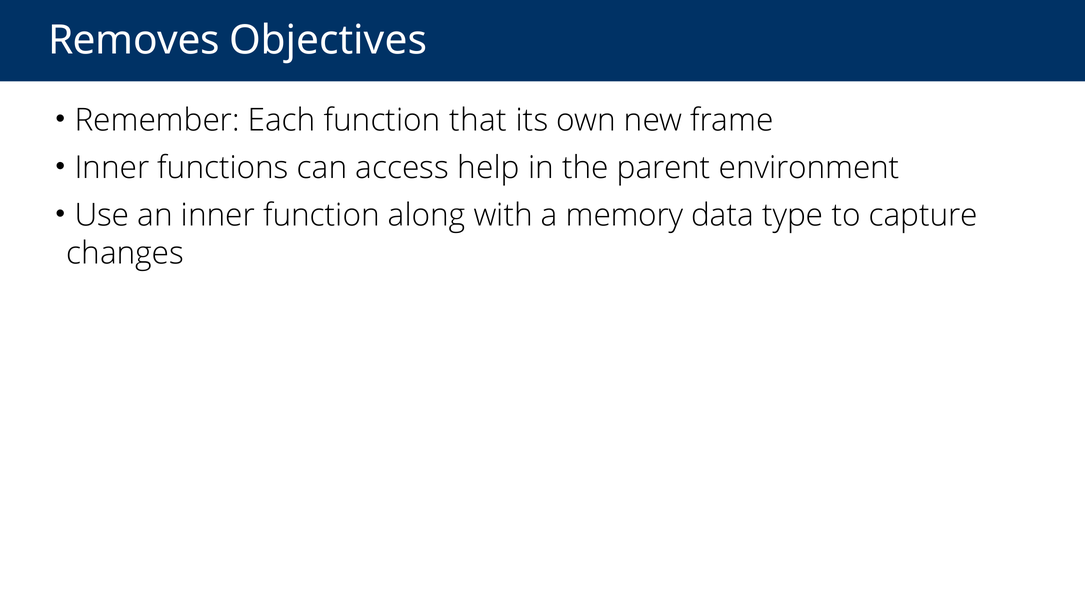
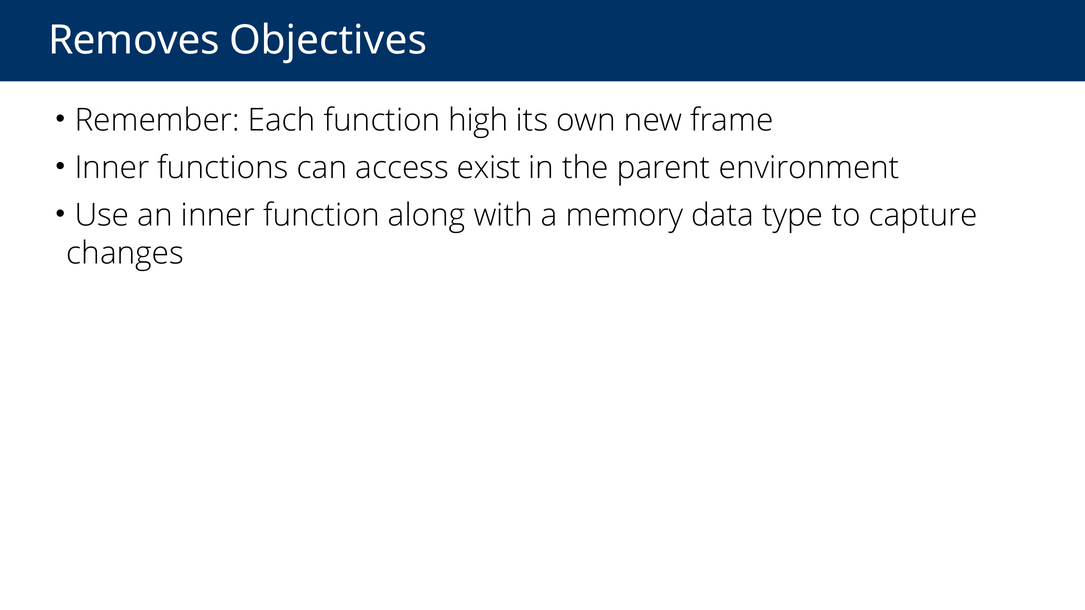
that: that -> high (478, 120)
help: help -> exist (489, 168)
